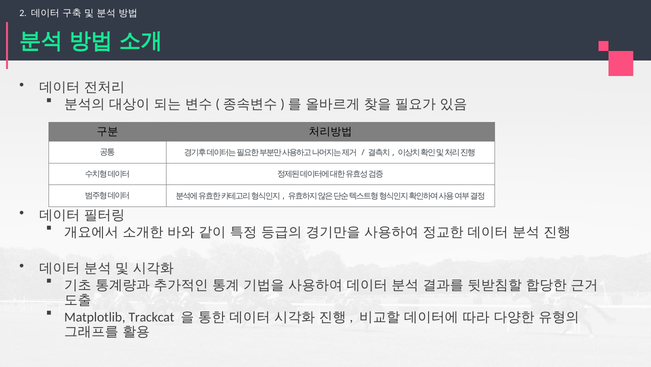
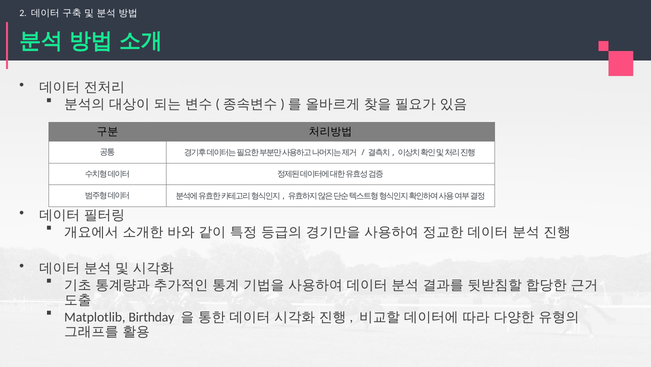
Trackcat: Trackcat -> Birthday (151, 317)
